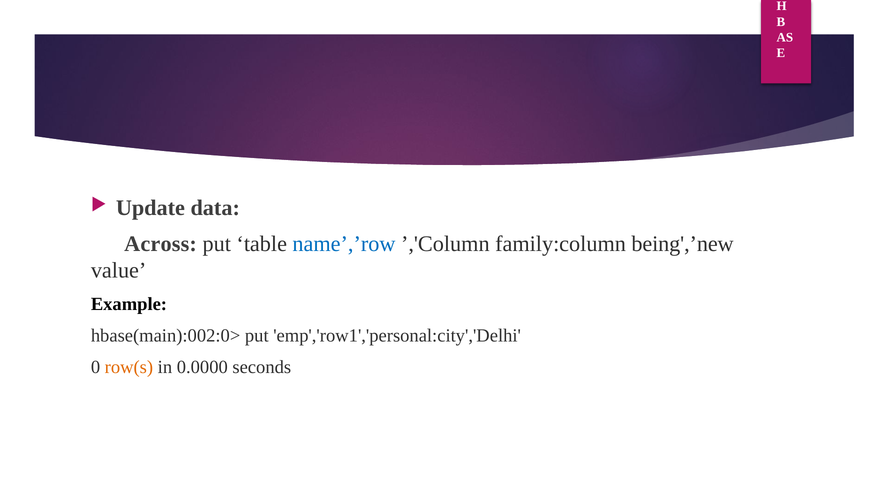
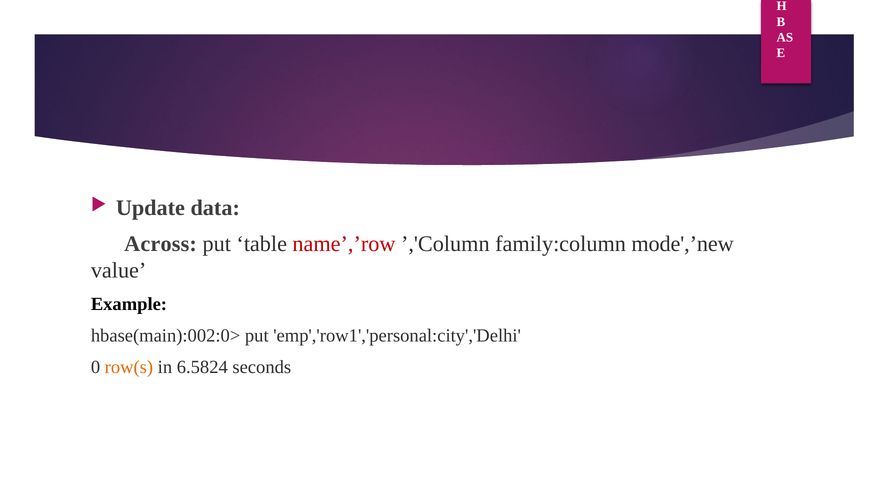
name’,’row colour: blue -> red (344, 244)
being',’new: being',’new -> mode',’new (683, 244)
0.0000: 0.0000 -> 6.5824 (202, 367)
